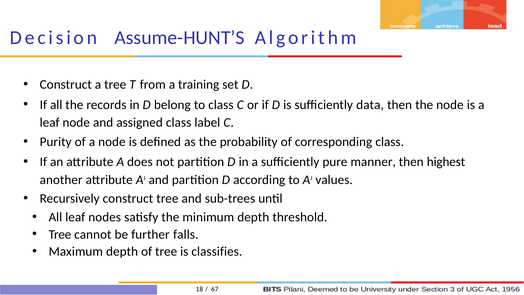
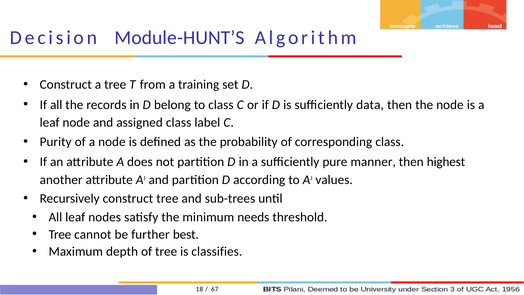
Assume-HUNT’S: Assume-HUNT’S -> Module-HUNT’S (180, 38)
minimum depth: depth -> needs (253, 217)
falls: falls -> best (186, 234)
